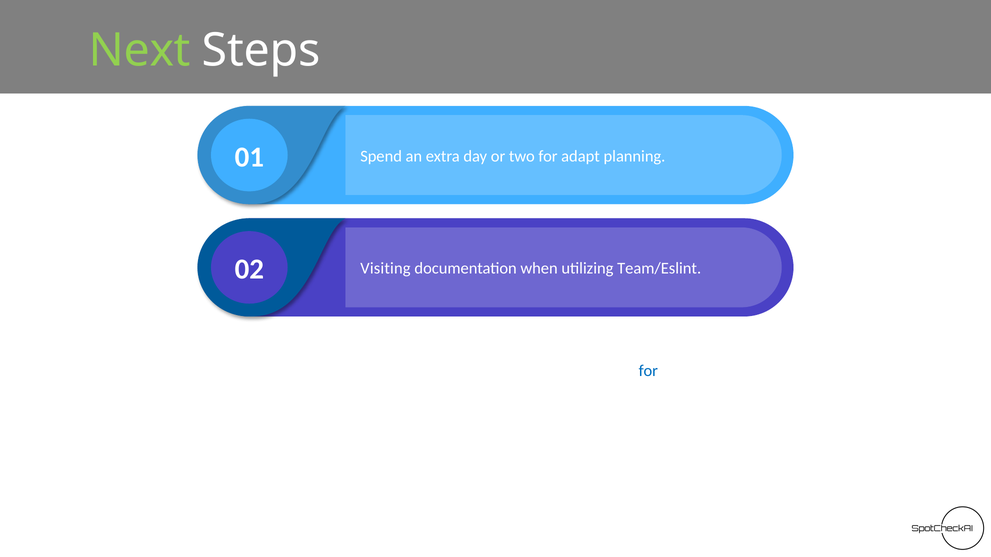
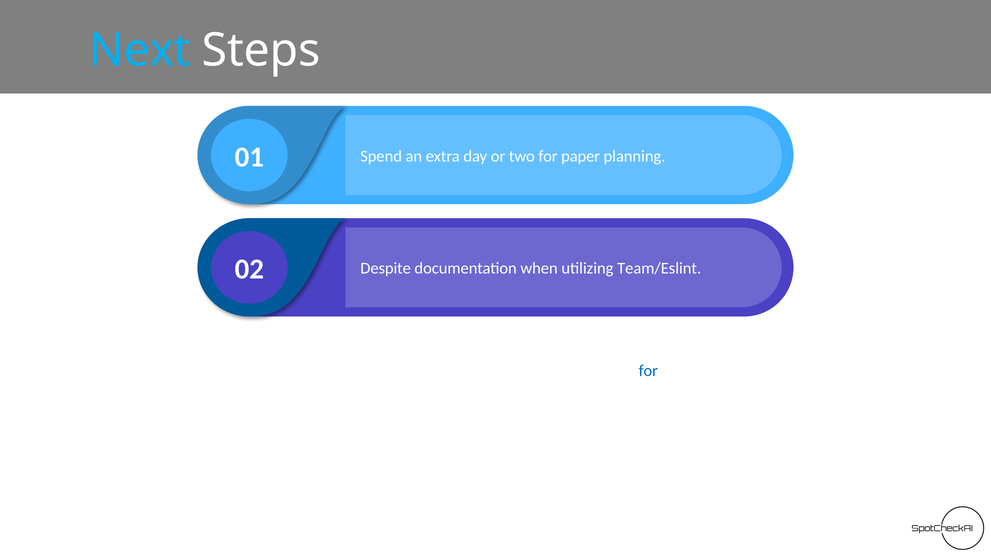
Next colour: light green -> light blue (140, 51)
adapt: adapt -> paper (581, 156)
Visiting: Visiting -> Despite (386, 269)
